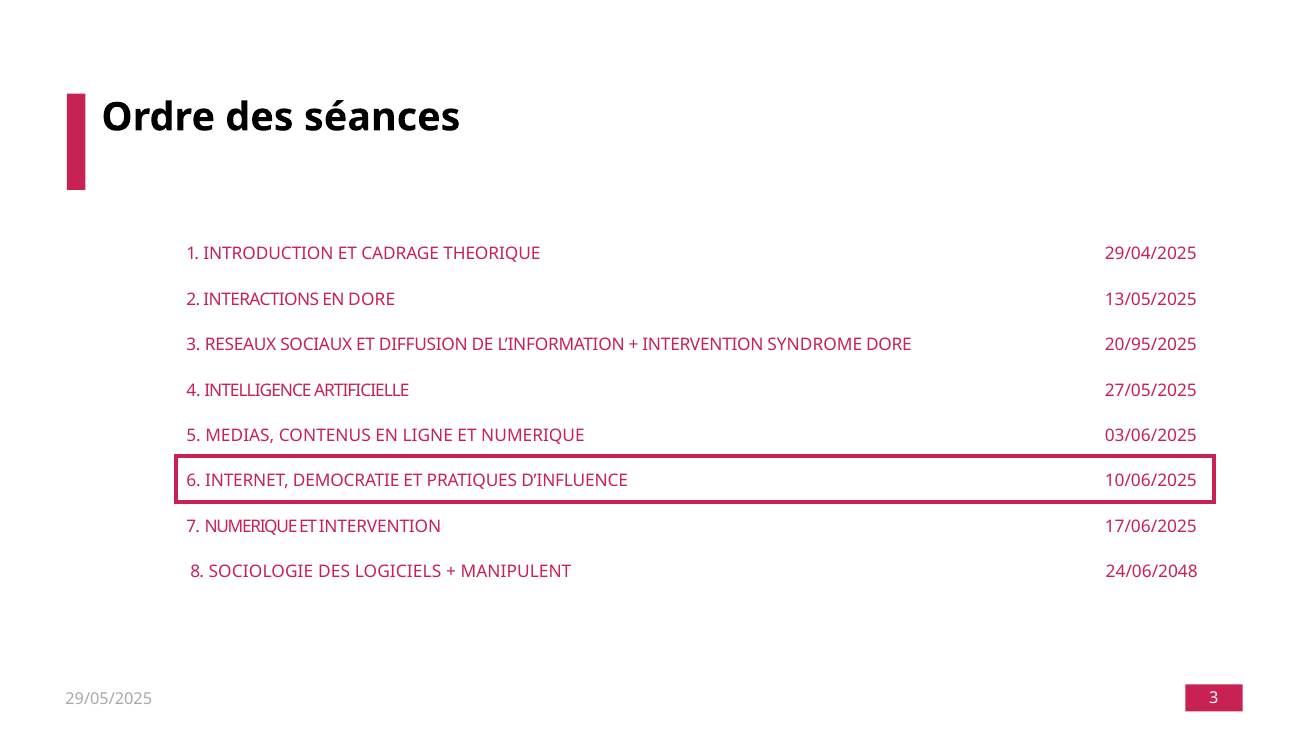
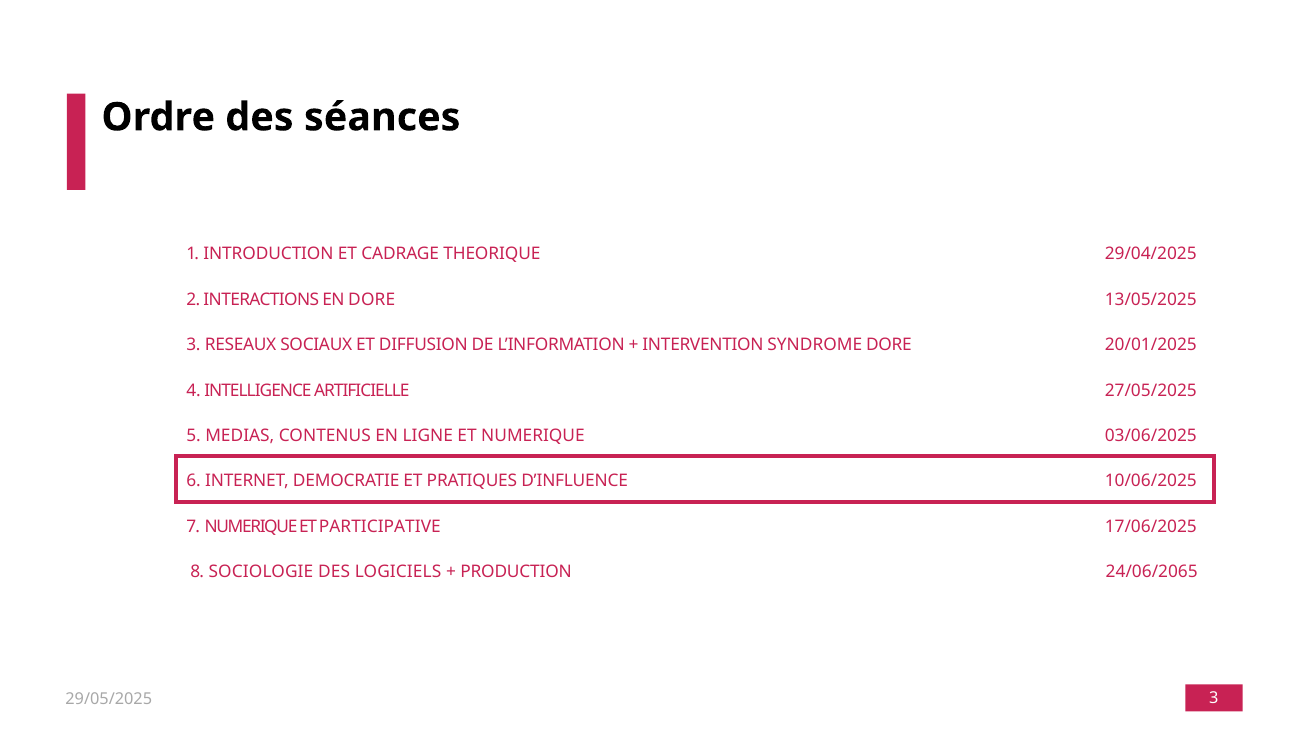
20/95/2025: 20/95/2025 -> 20/01/2025 (1151, 345)
ET INTERVENTION: INTERVENTION -> PARTICIPATIVE (380, 527)
MANIPULENT: MANIPULENT -> PRODUCTION (516, 572)
24/06/2048: 24/06/2048 -> 24/06/2065 (1152, 572)
